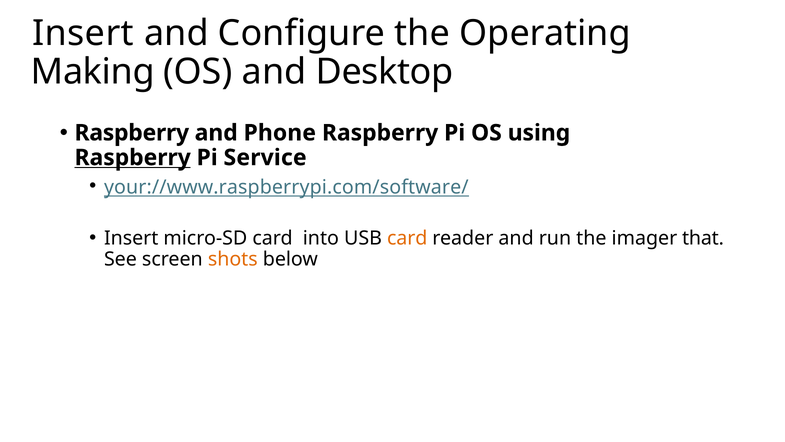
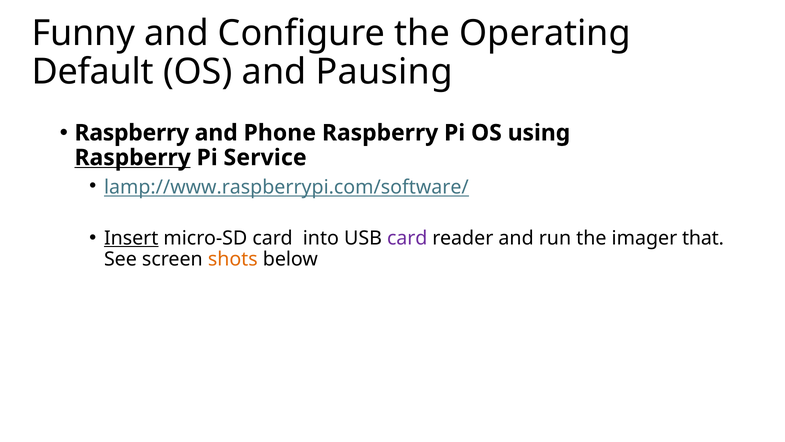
Insert: Insert -> Funny (83, 33)
Making: Making -> Default (93, 72)
Desktop: Desktop -> Pausing (384, 72)
your://www.raspberrypi.com/software/: your://www.raspberrypi.com/software/ -> lamp://www.raspberrypi.com/software/ (286, 187)
Insert underline: none -> present (131, 238)
card colour: orange -> purple (407, 238)
